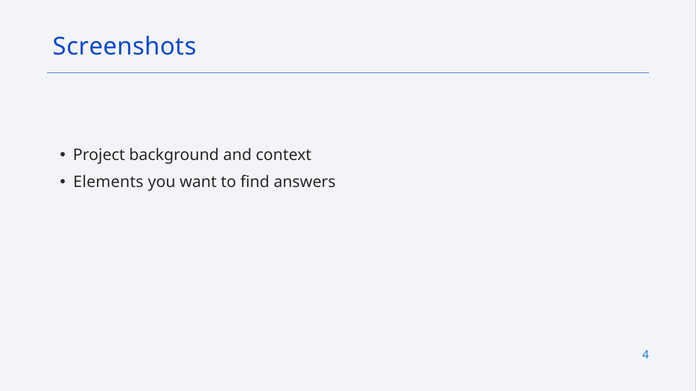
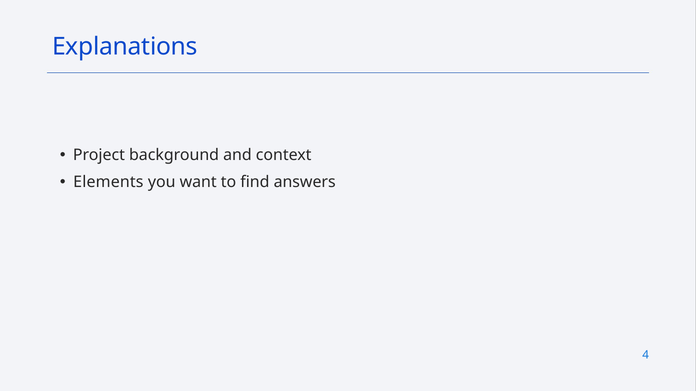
Screenshots: Screenshots -> Explanations (125, 46)
